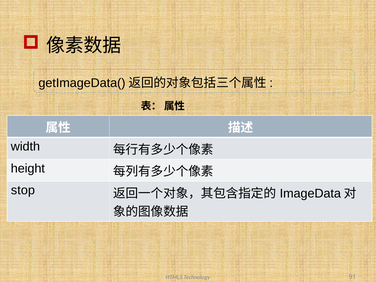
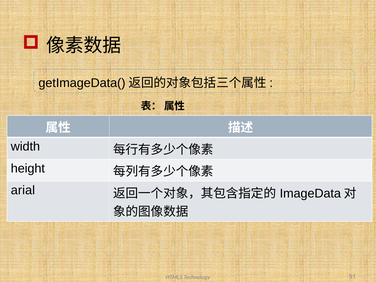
stop: stop -> arial (23, 190)
